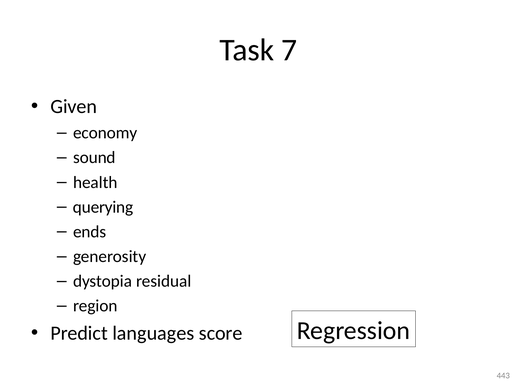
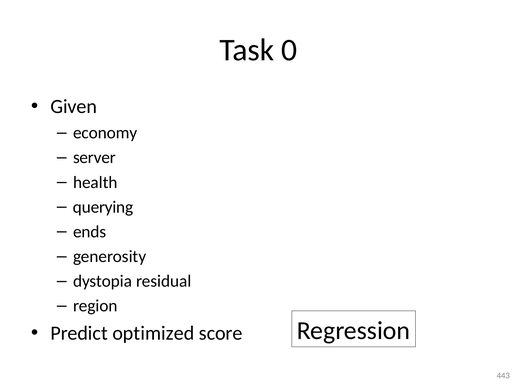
7: 7 -> 0 (289, 50)
sound: sound -> server (94, 157)
languages: languages -> optimized (153, 333)
